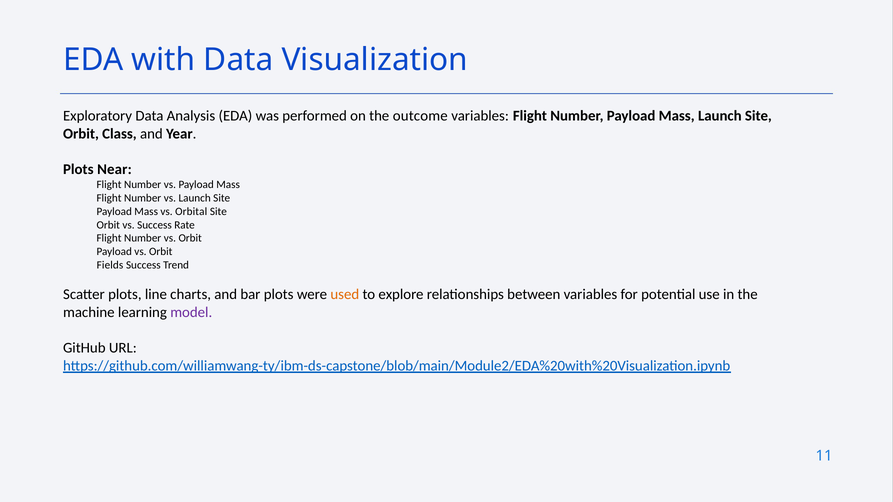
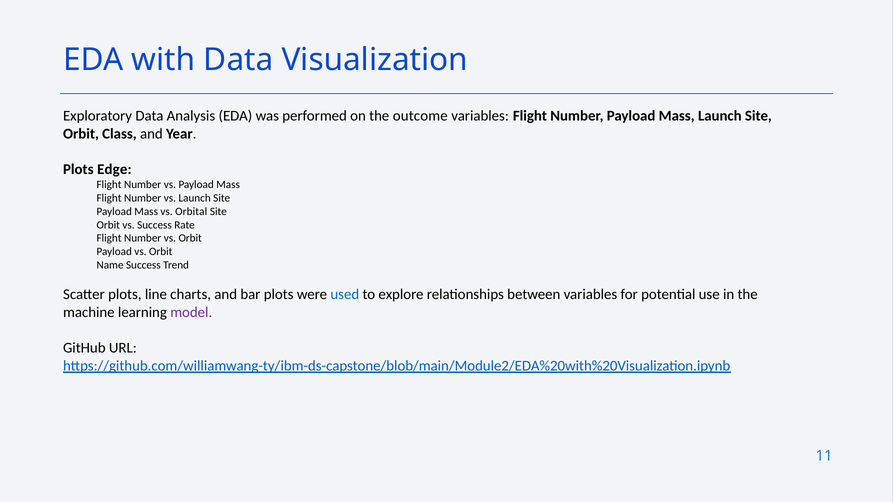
Near: Near -> Edge (114, 169)
Fields: Fields -> Name (110, 265)
used colour: orange -> blue (345, 294)
